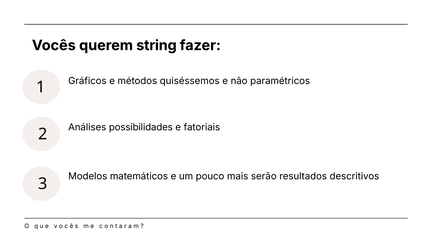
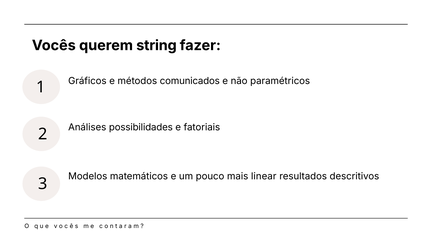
quiséssemos: quiséssemos -> comunicados (190, 81)
serão: serão -> linear (264, 176)
